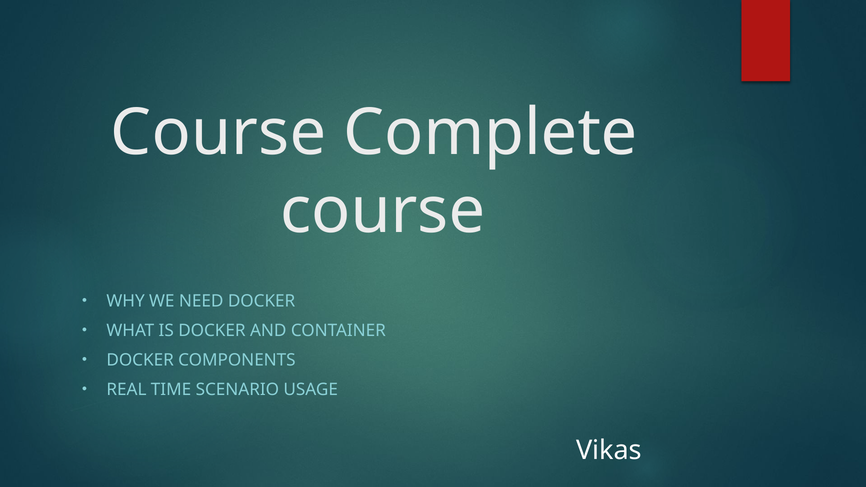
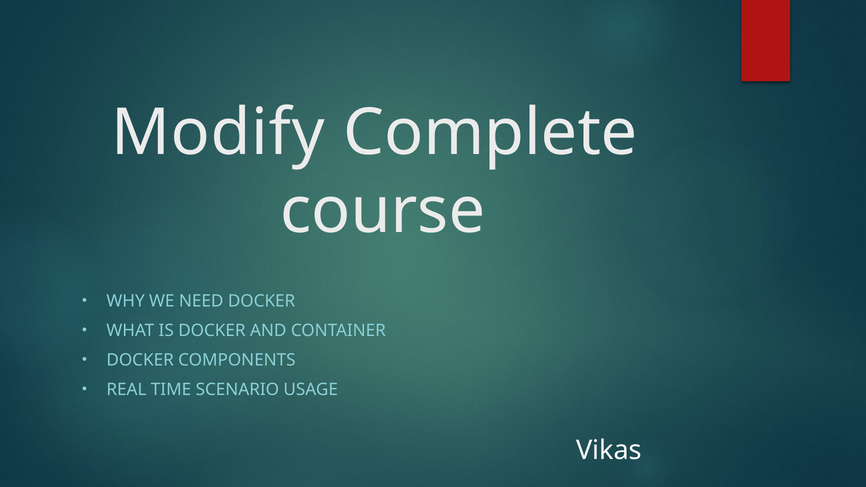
Course: Course -> Modify (218, 133)
